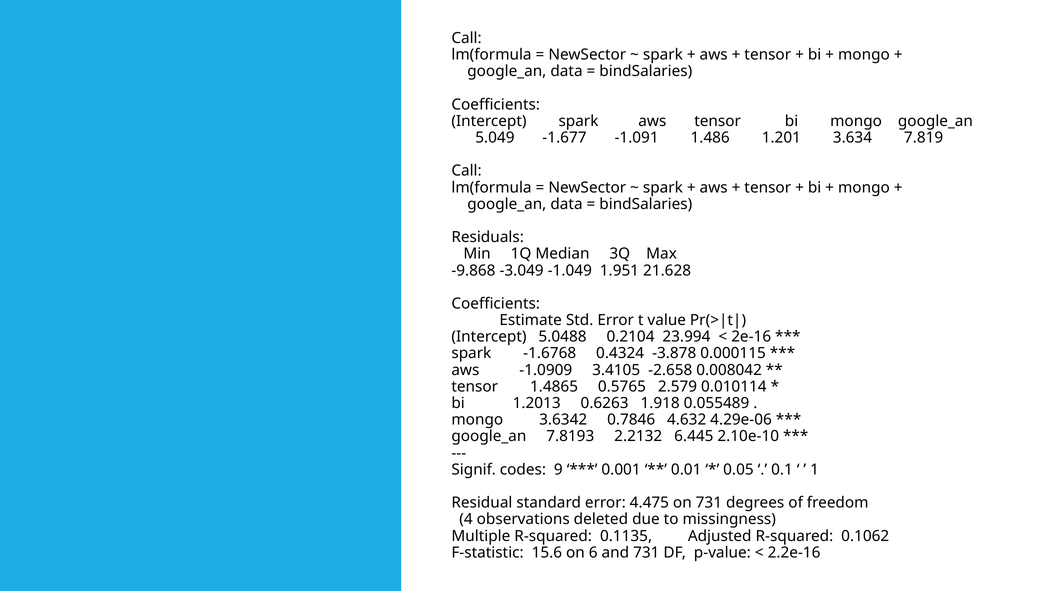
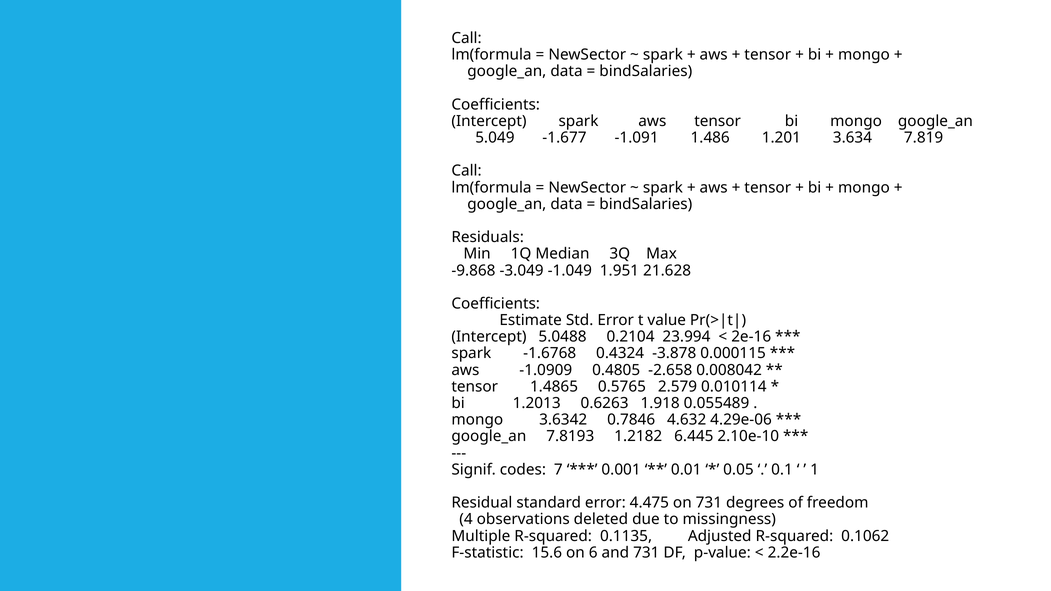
3.4105: 3.4105 -> 0.4805 (616, 370)
2.2132: 2.2132 -> 1.2182 (638, 437)
9: 9 -> 7 (558, 470)
